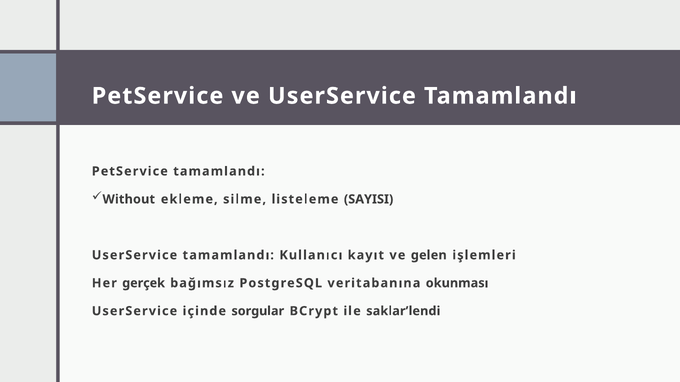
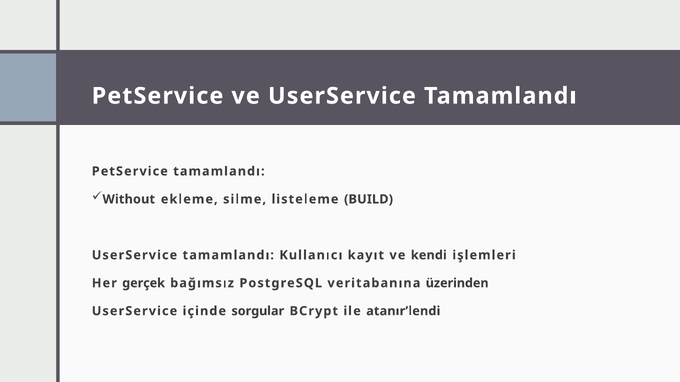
SAYISI: SAYISI -> BUILD (369, 199)
gelen: gelen -> kendi (429, 255)
okunması: okunması -> üzerinden (457, 283)
saklar’lendi: saklar’lendi -> atanır’lendi (403, 311)
